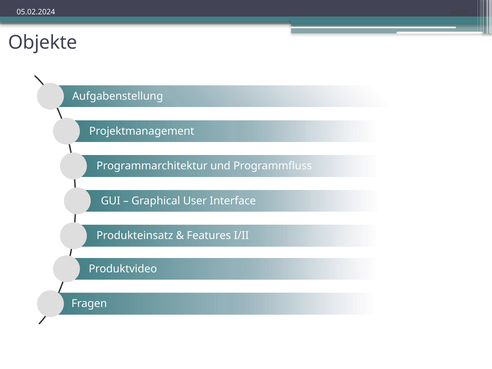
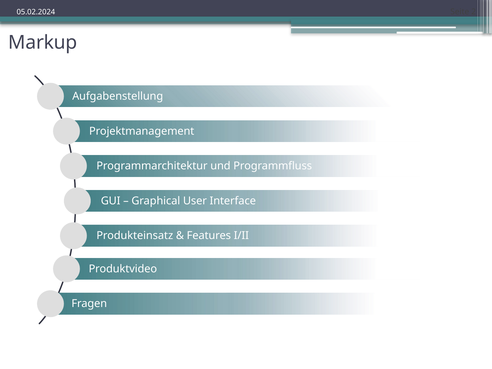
Objekte: Objekte -> Markup (43, 42)
